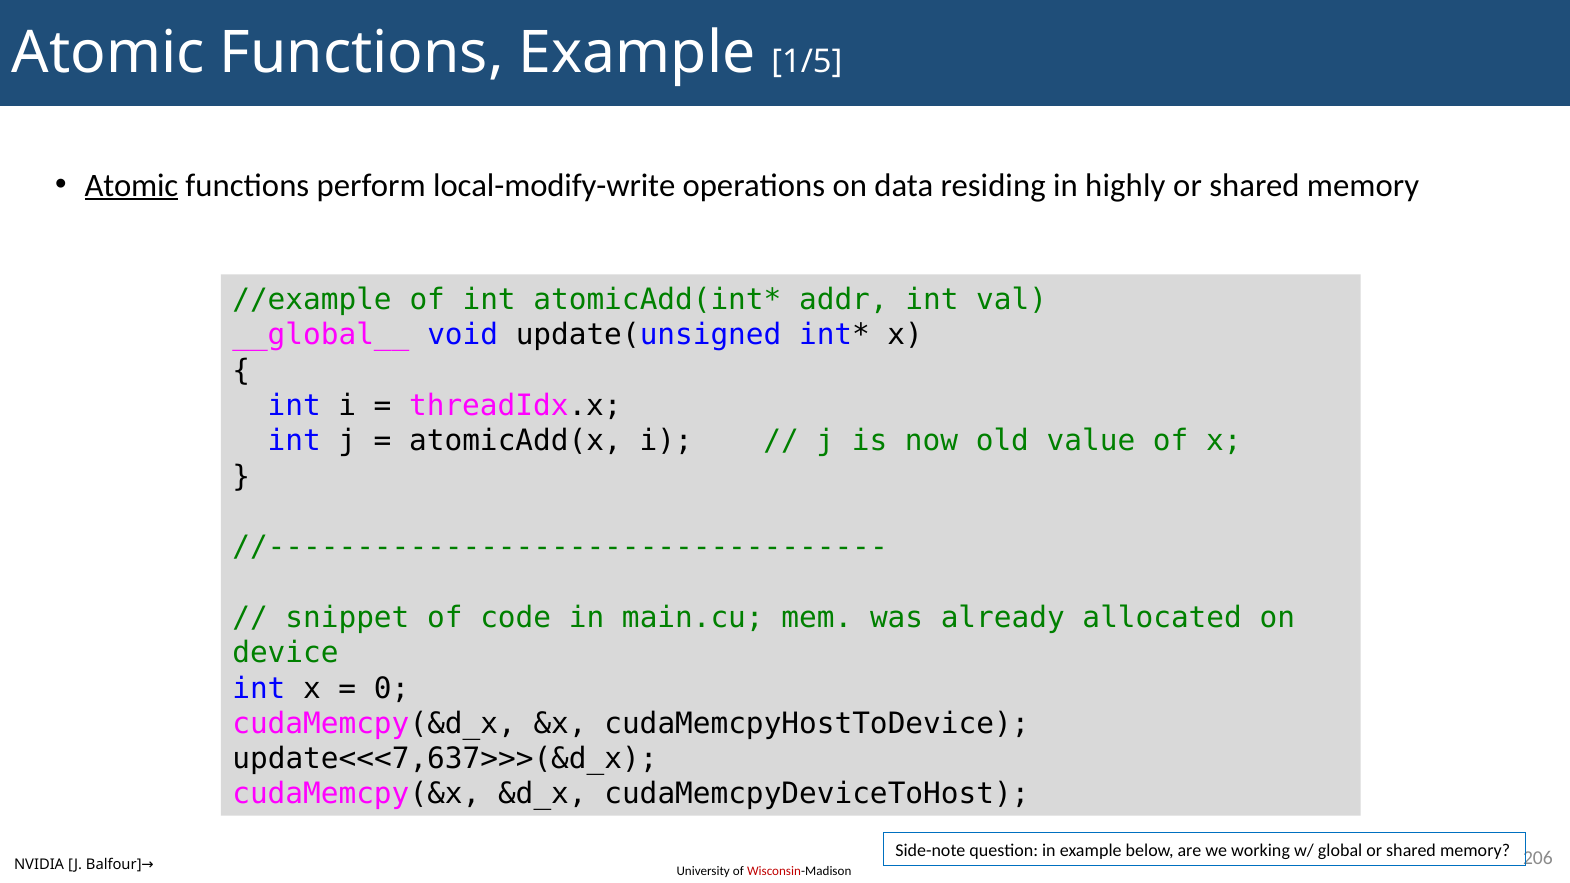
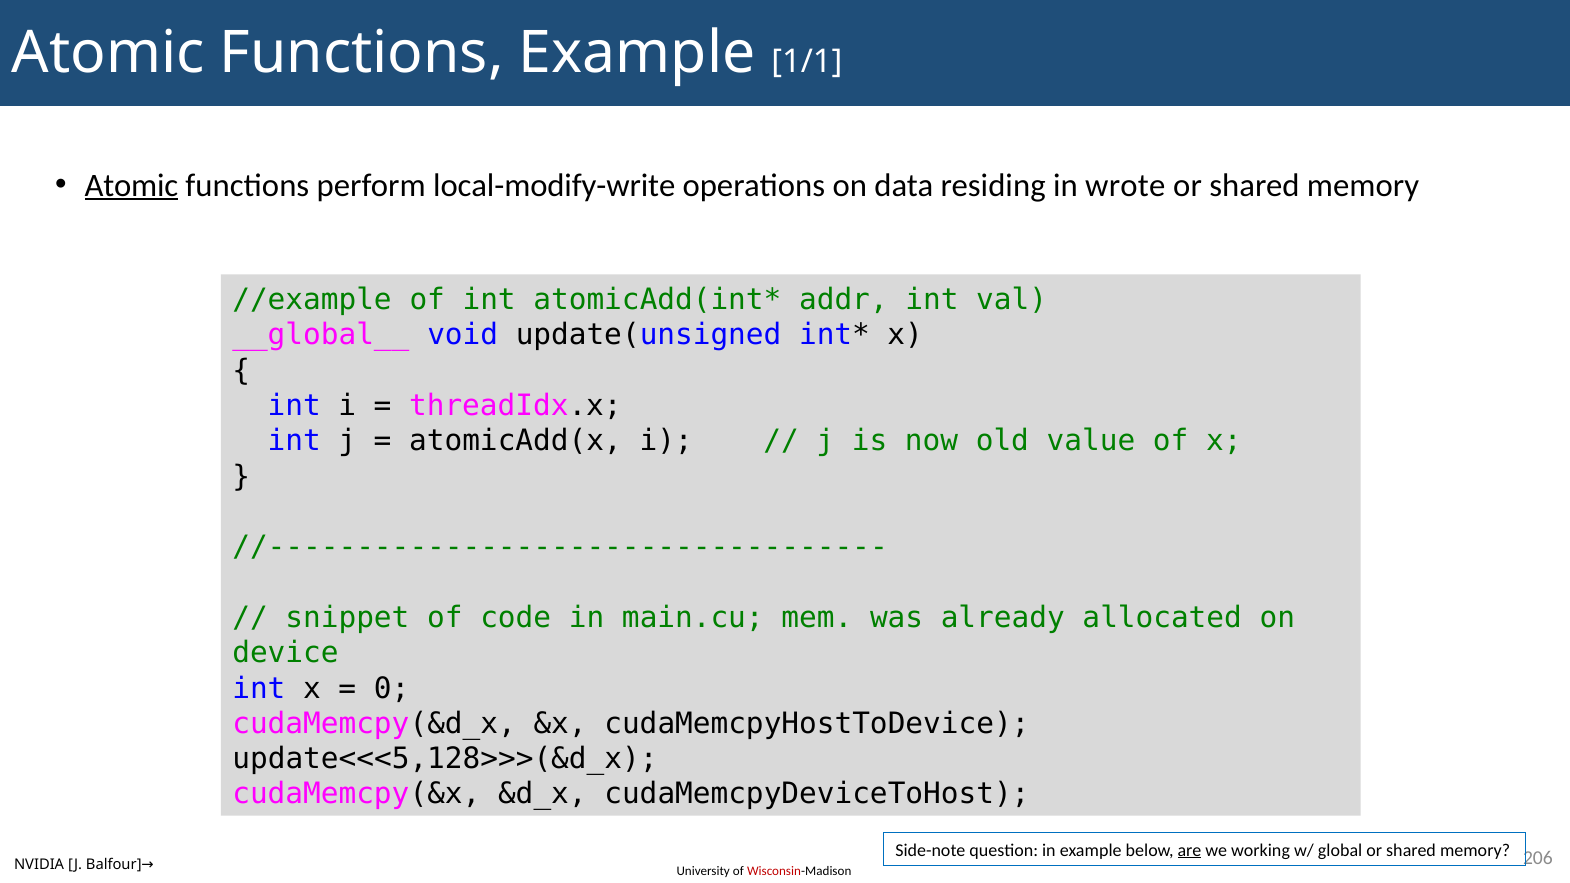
1/5: 1/5 -> 1/1 (807, 61)
highly: highly -> wrote (1125, 185)
update<<<7,637>>>(&d_x: update<<<7,637>>>(&d_x -> update<<<5,128>>>(&d_x (445, 759)
are underline: none -> present (1190, 850)
